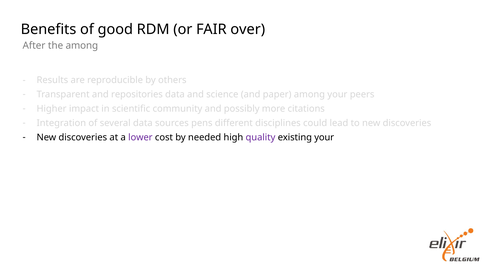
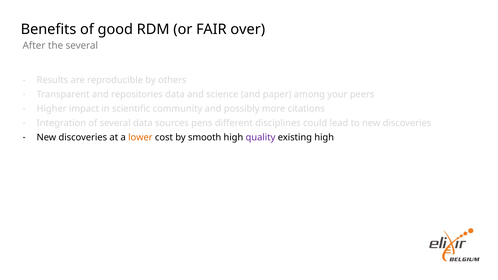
the among: among -> several (82, 46)
lower colour: purple -> orange (140, 137)
needed: needed -> smooth (205, 137)
existing your: your -> high (324, 137)
